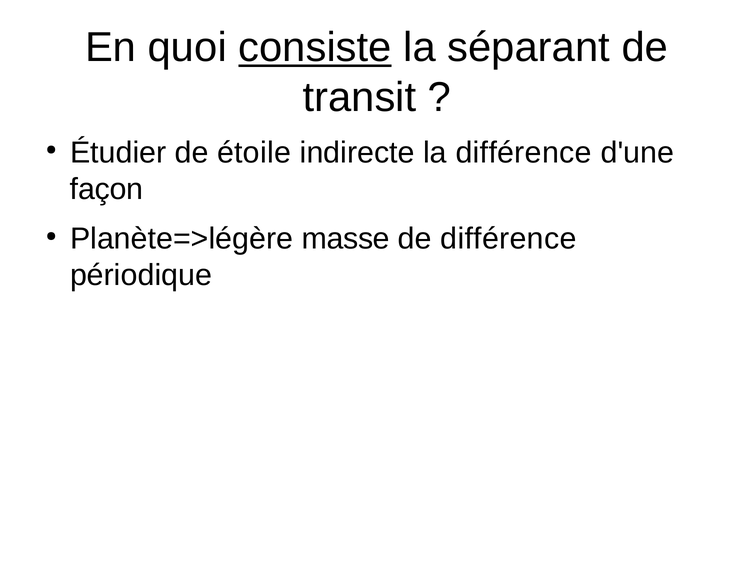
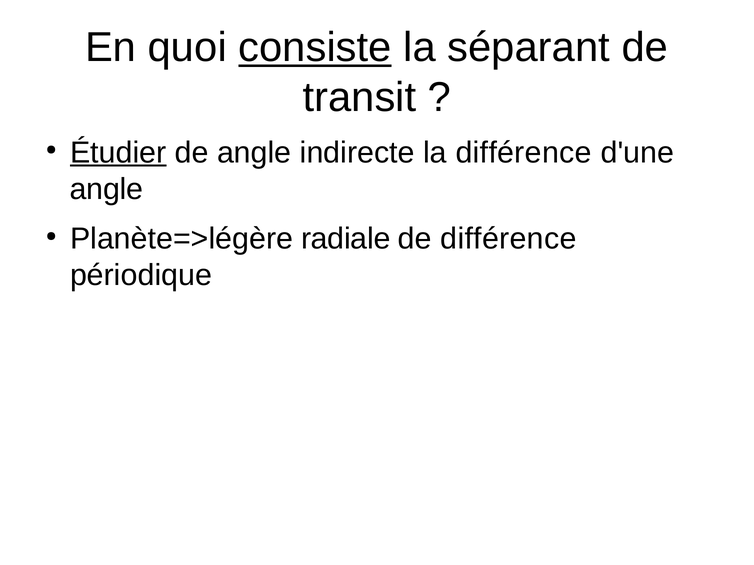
Étudier underline: none -> present (118, 153)
de étoile: étoile -> angle (254, 153)
façon: façon -> angle (106, 189)
masse: masse -> radiale (346, 239)
